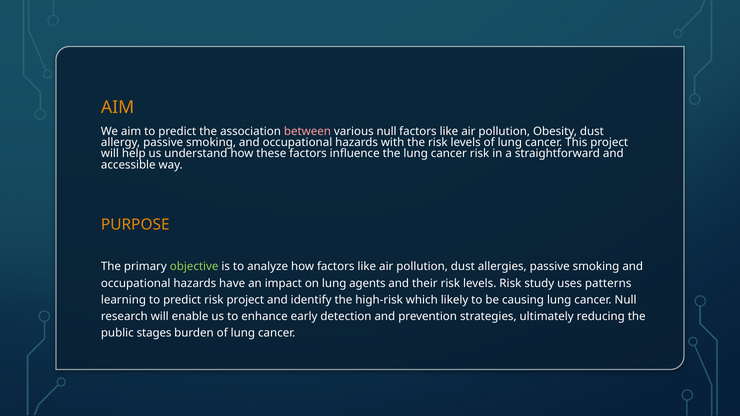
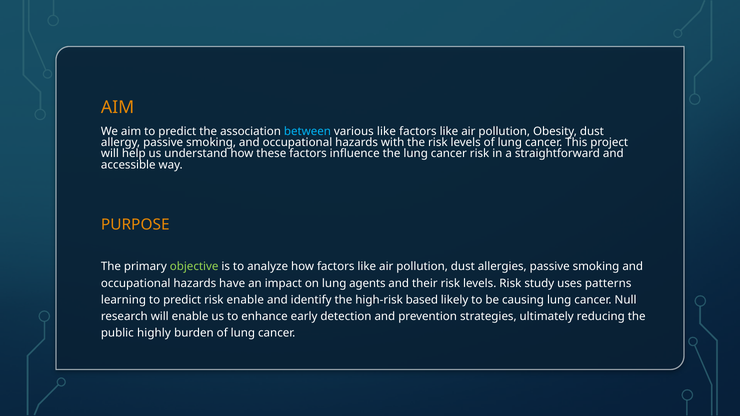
between colour: pink -> light blue (307, 132)
various null: null -> like (386, 132)
risk project: project -> enable (245, 300)
which: which -> based (422, 300)
stages: stages -> highly (154, 333)
